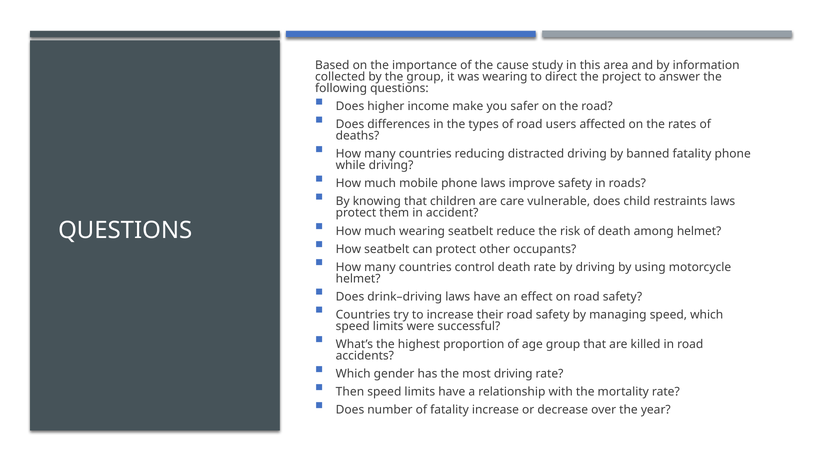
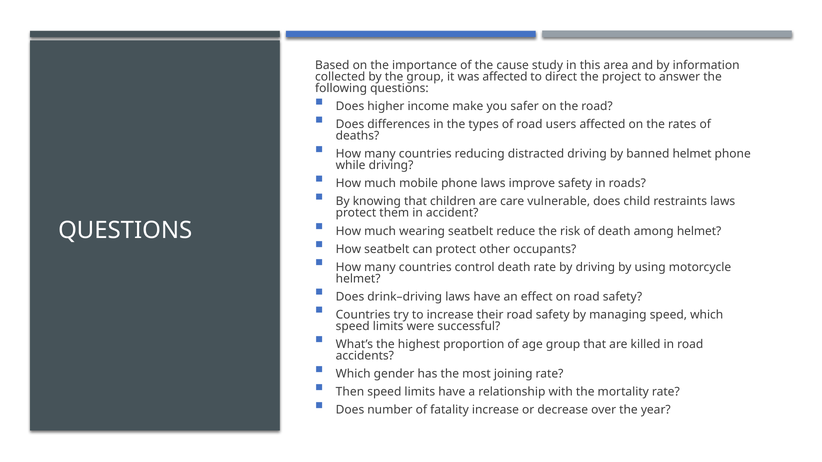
was wearing: wearing -> affected (505, 77)
banned fatality: fatality -> helmet (692, 154)
most driving: driving -> joining (513, 374)
